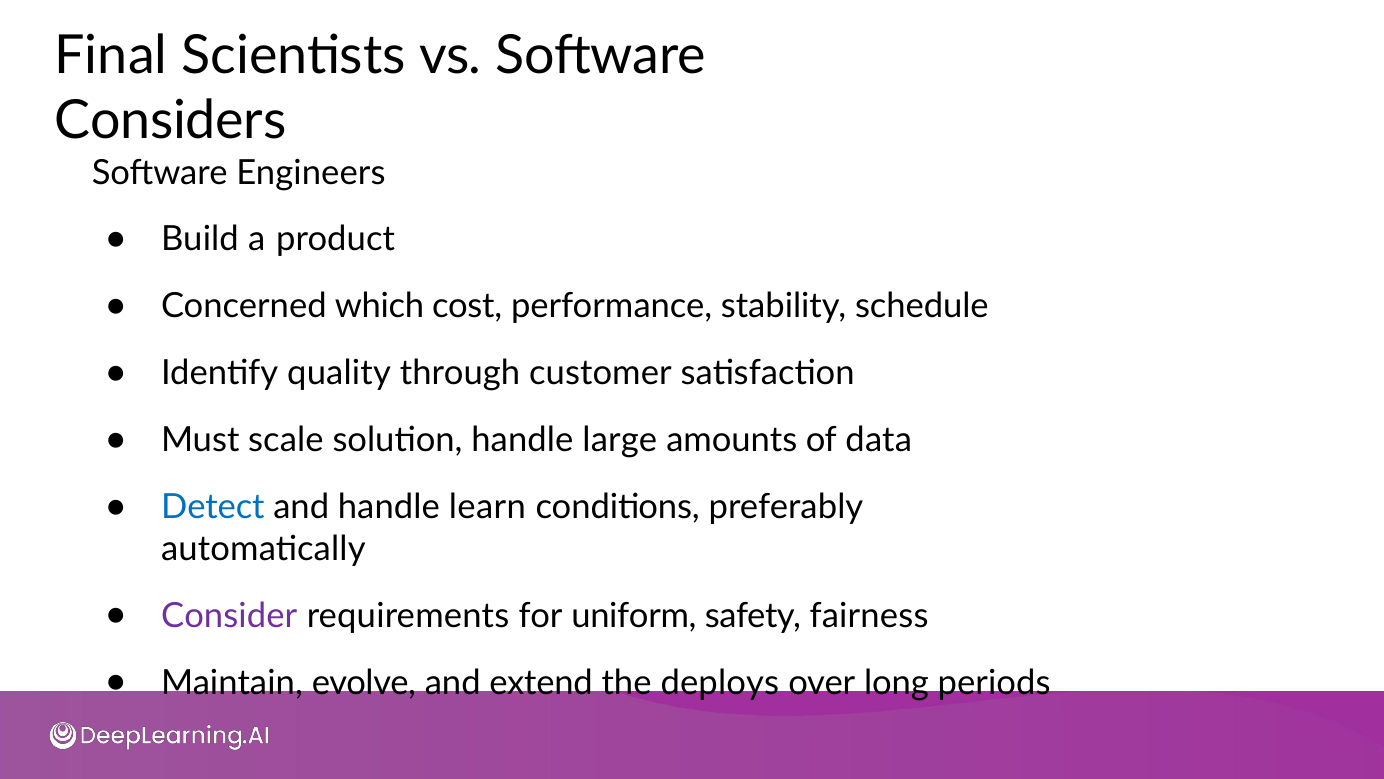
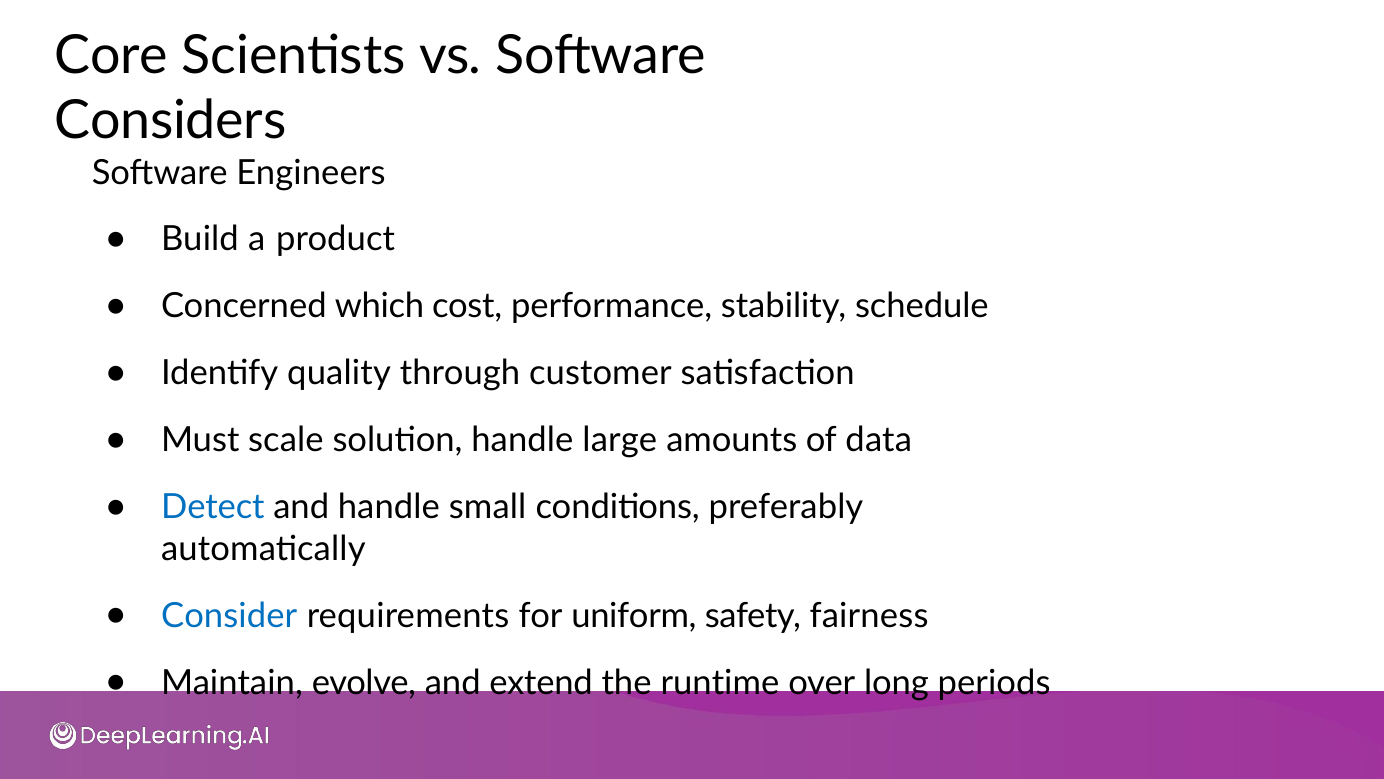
Final: Final -> Core (111, 56)
learn: learn -> small (488, 507)
Consider colour: purple -> blue (229, 616)
deploys: deploys -> runtime (720, 683)
